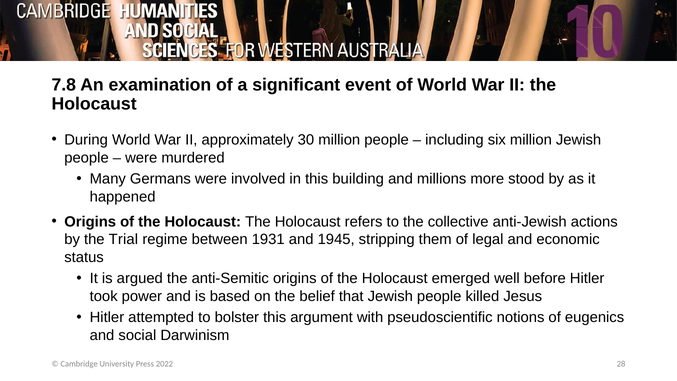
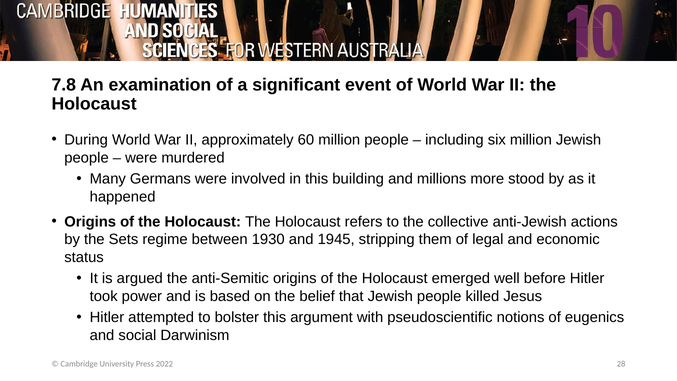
30: 30 -> 60 (306, 140)
Trial: Trial -> Sets (124, 239)
1931: 1931 -> 1930 (268, 239)
